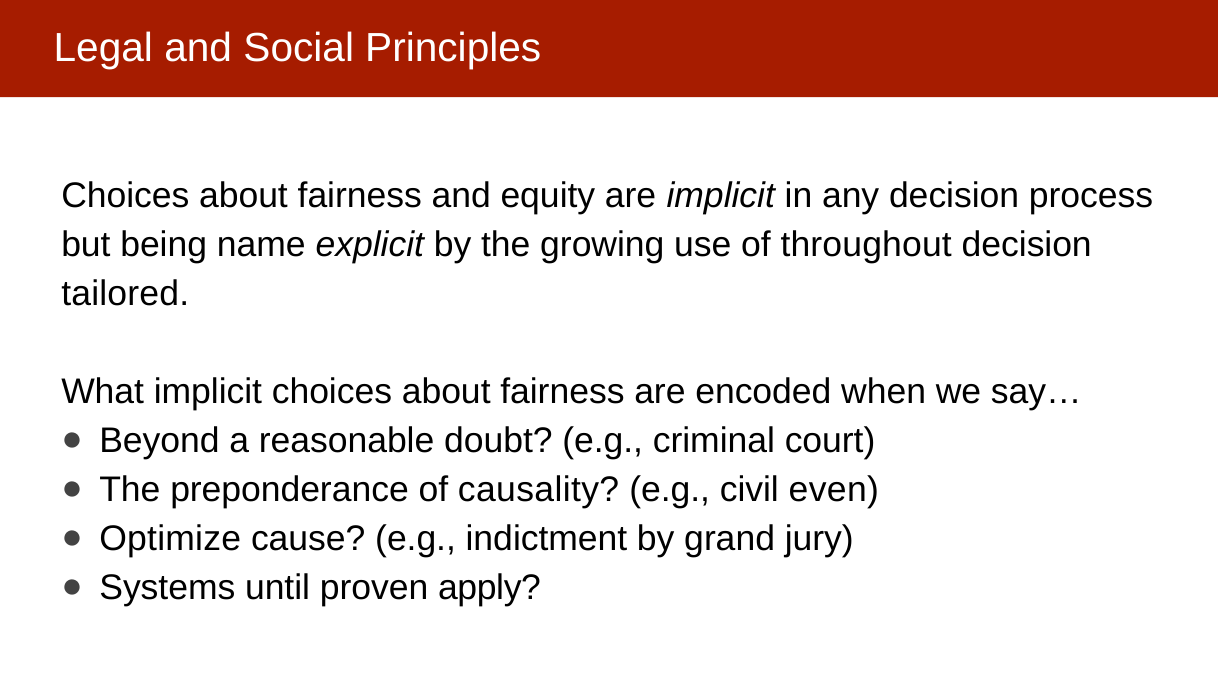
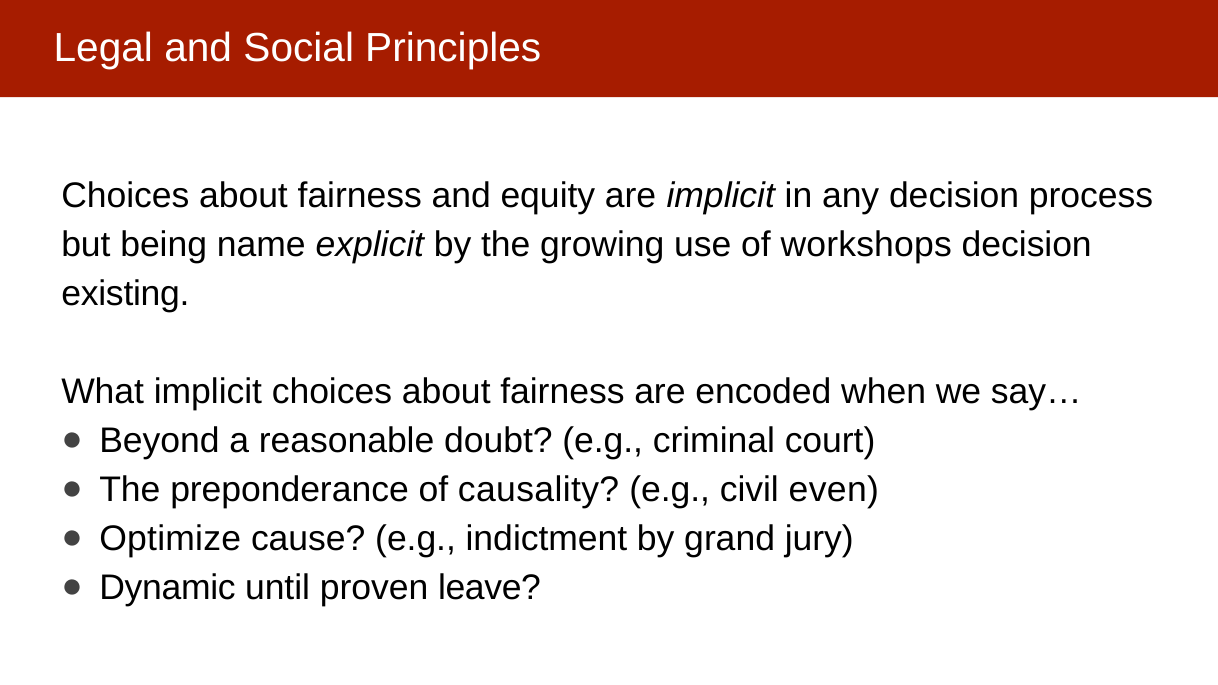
throughout: throughout -> workshops (866, 245)
tailored: tailored -> existing (125, 294)
Systems: Systems -> Dynamic (168, 588)
apply: apply -> leave (489, 588)
